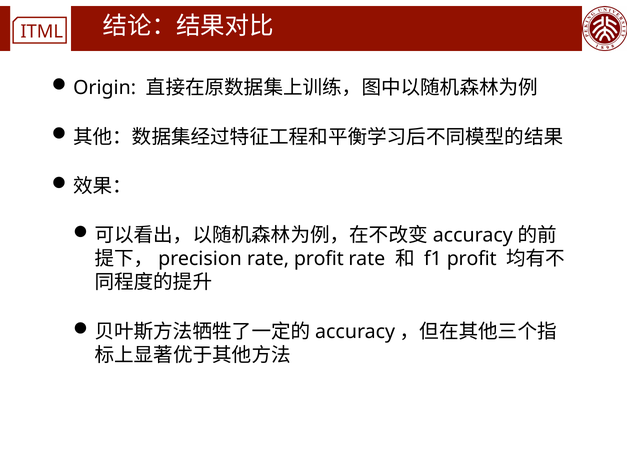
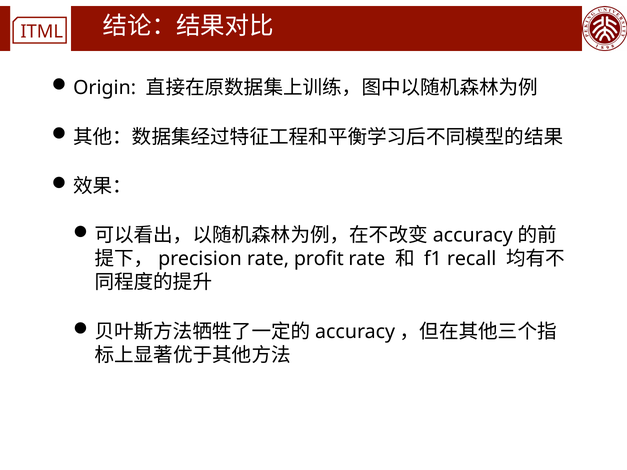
f1 profit: profit -> recall (472, 259)
